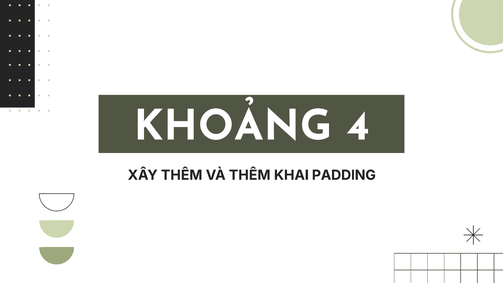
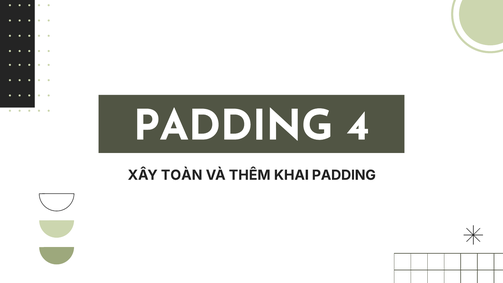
KHOẢNG: KHOẢNG -> PADDING (233, 126)
XÂY THÊM: THÊM -> TOÀN (182, 175)
